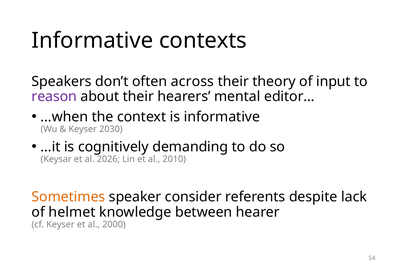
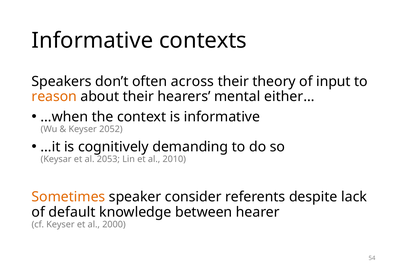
reason colour: purple -> orange (54, 97)
editor…: editor… -> either… (289, 97)
2030: 2030 -> 2052 (111, 129)
2026: 2026 -> 2053 (108, 159)
helmet: helmet -> default (72, 212)
